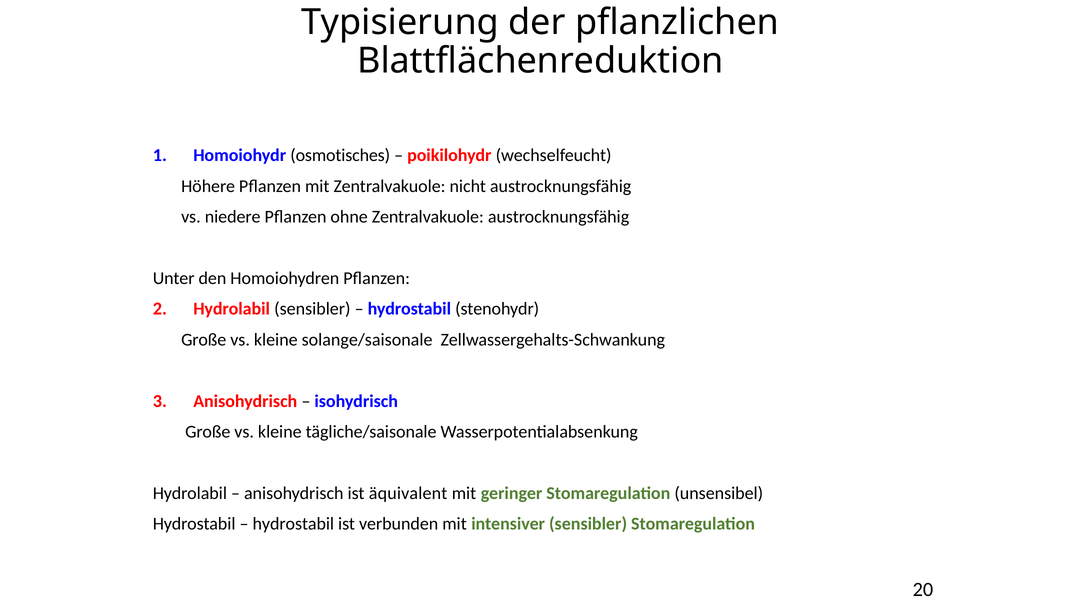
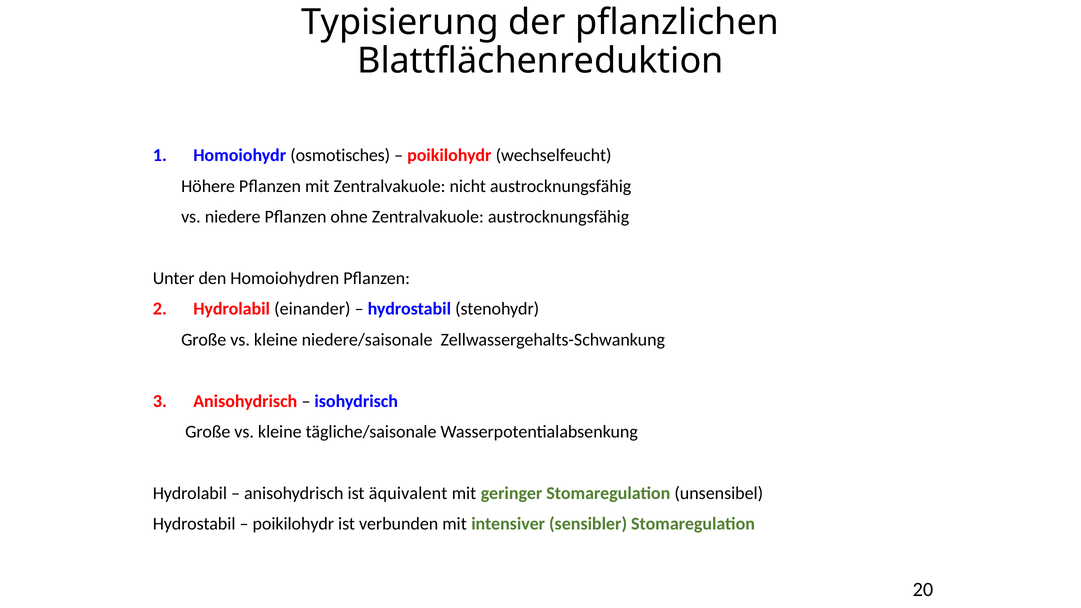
Hydrolabil sensibler: sensibler -> einander (312, 309)
solange/saisonale: solange/saisonale -> niedere/saisonale (367, 340)
hydrostabil: hydrostabil -> poikilohydr (293, 524)
